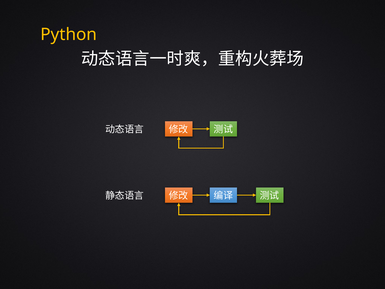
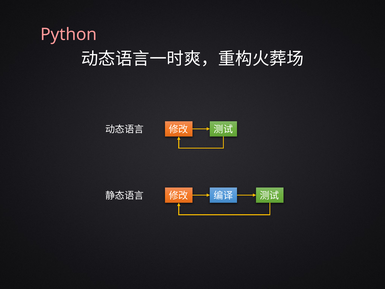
Python colour: yellow -> pink (69, 34)
